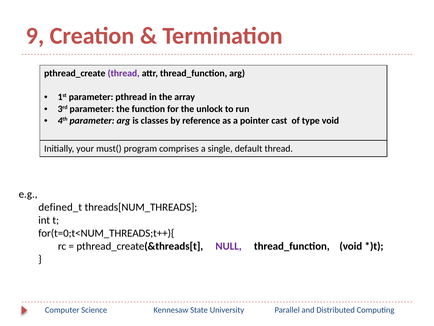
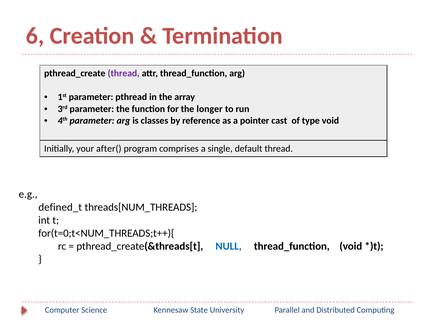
9: 9 -> 6 (35, 36)
unlock: unlock -> longer (210, 109)
must(: must( -> after( (109, 148)
NULL colour: purple -> blue (229, 246)
